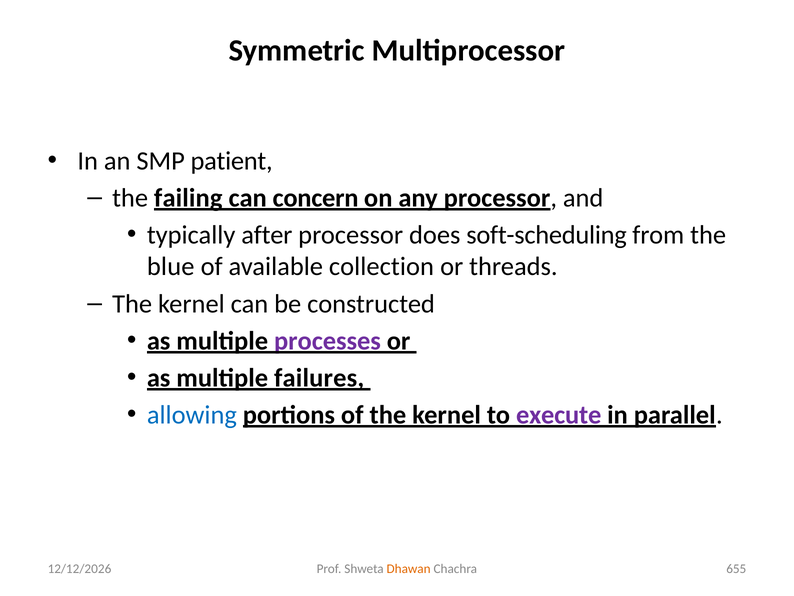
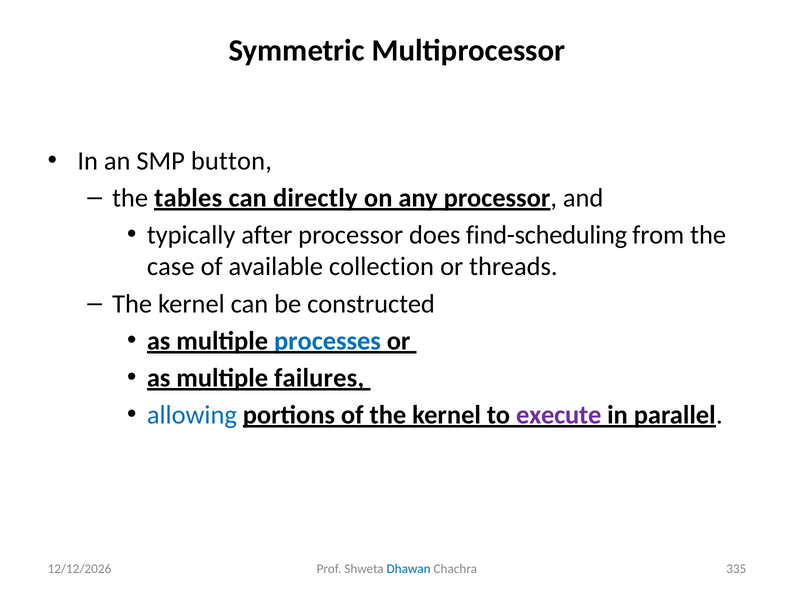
patient: patient -> button (231, 161)
failing: failing -> tables (188, 198)
concern: concern -> directly (315, 198)
soft-scheduling: soft-scheduling -> find-scheduling (547, 235)
blue: blue -> case (171, 267)
processes colour: purple -> blue (327, 341)
Dhawan colour: orange -> blue (409, 569)
655: 655 -> 335 (736, 569)
